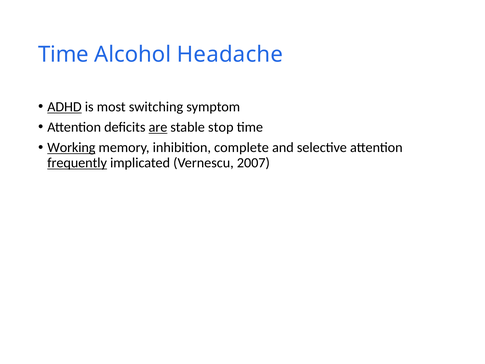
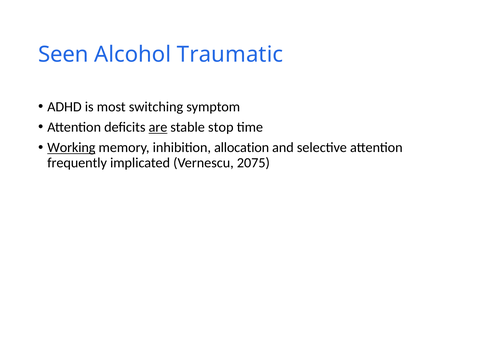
Time: Time -> Seen (63, 54)
Headache: Headache -> Traumatic (230, 54)
ADHD underline: present -> none (64, 107)
complete: complete -> allocation (242, 147)
frequently underline: present -> none (77, 163)
2007: 2007 -> 2075 (253, 163)
